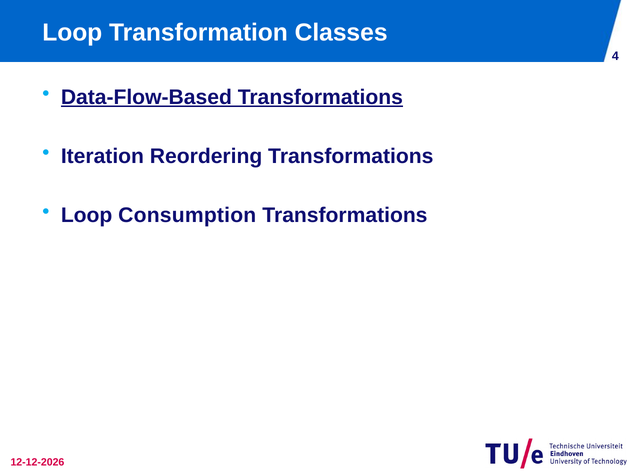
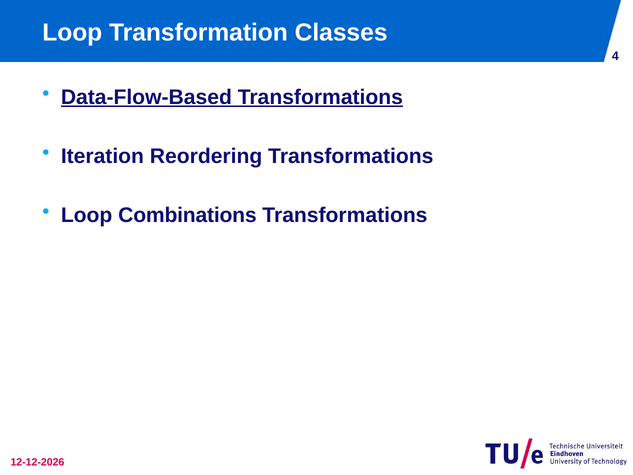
Consumption: Consumption -> Combinations (187, 215)
